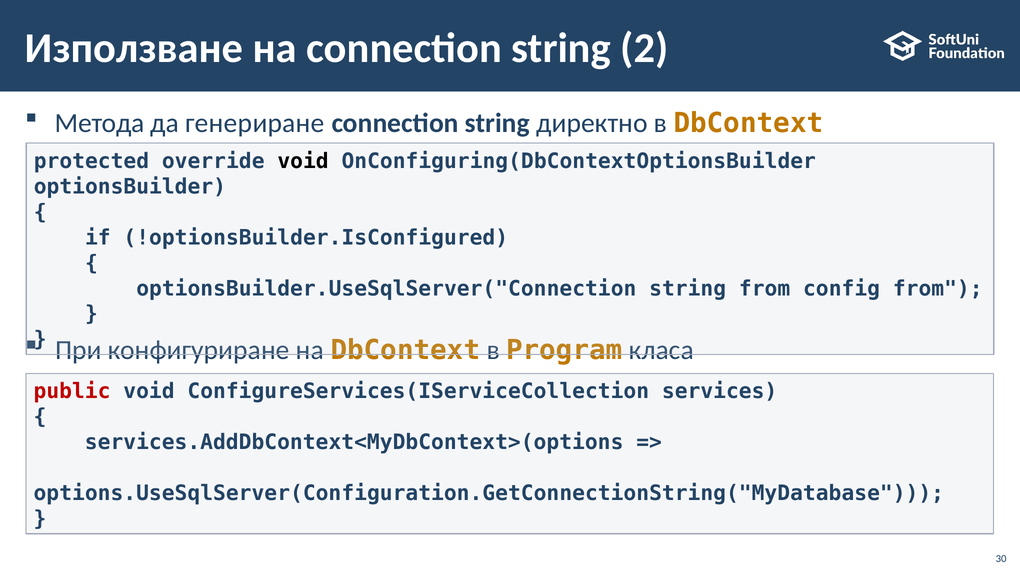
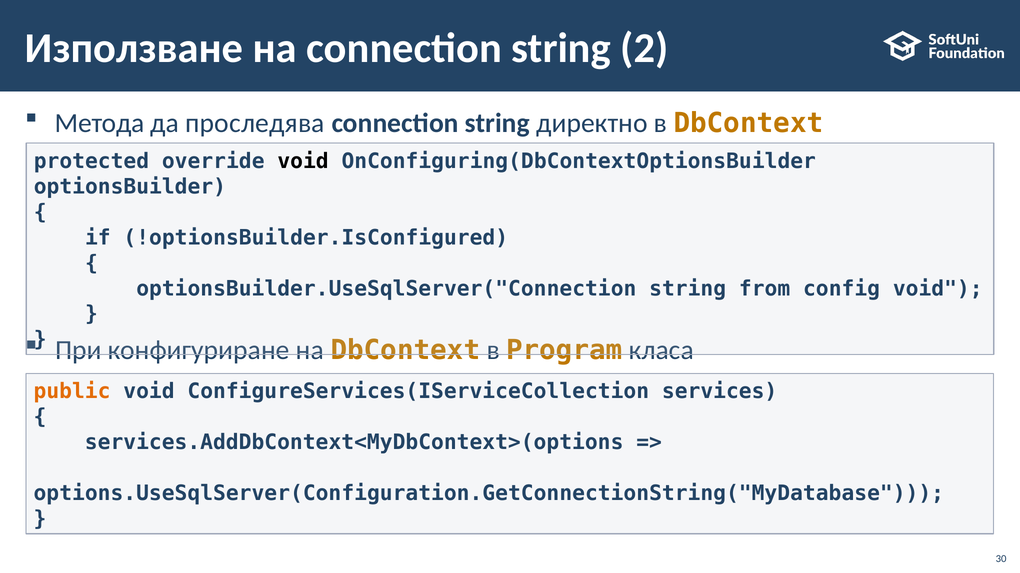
генериране: генериране -> проследява (255, 123)
config from: from -> void (938, 289)
public colour: red -> orange (72, 392)
